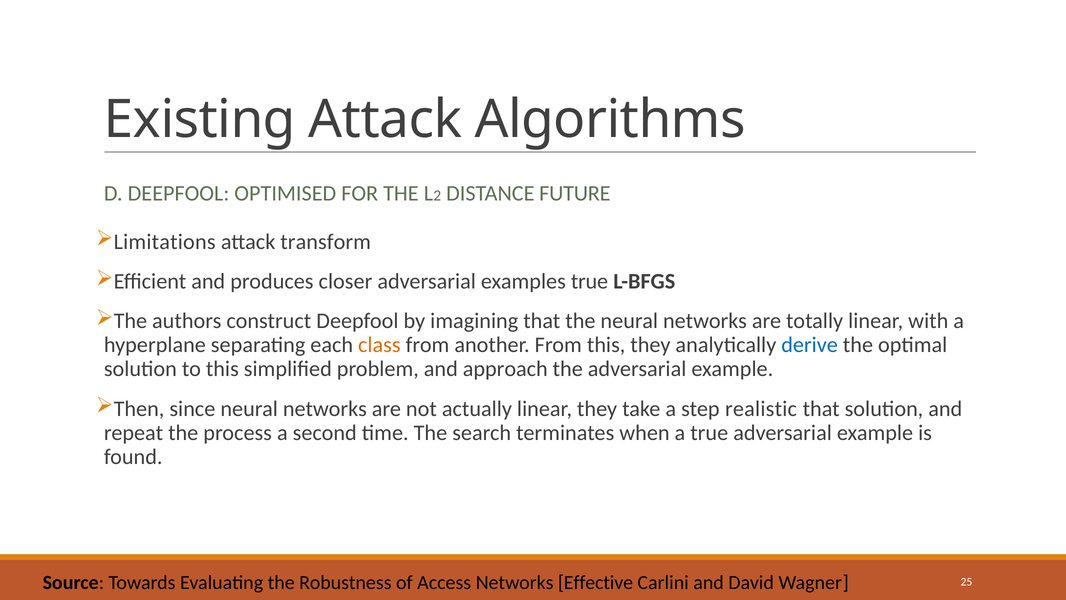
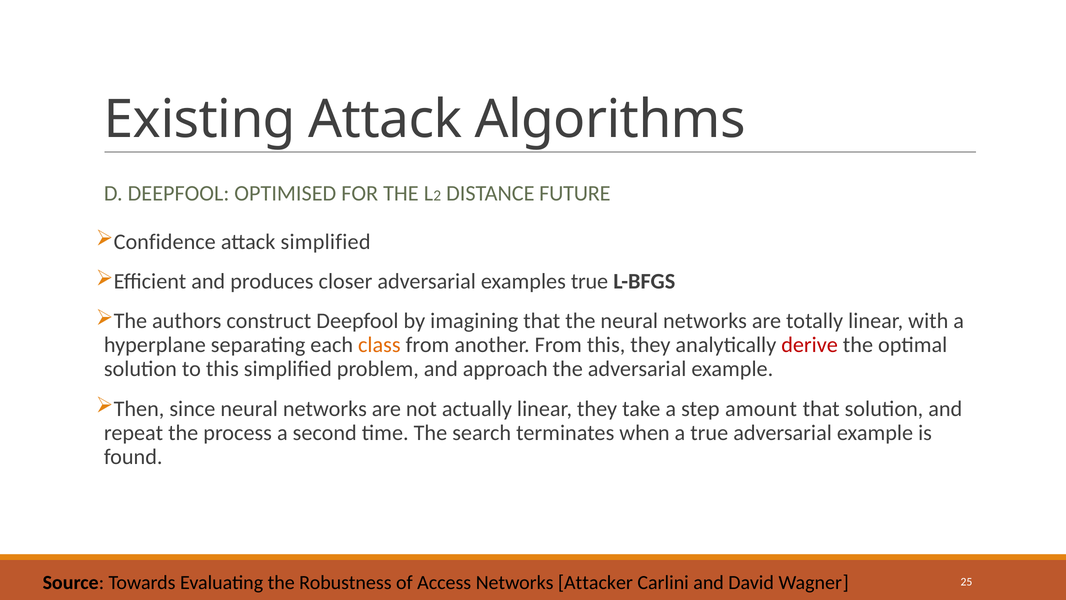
Limitations: Limitations -> Confidence (165, 242)
attack transform: transform -> simplified (326, 242)
derive colour: blue -> red (810, 345)
realistic: realistic -> amount (761, 408)
Effective: Effective -> Attacker (595, 582)
